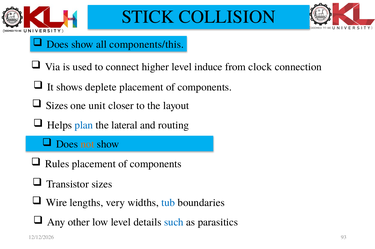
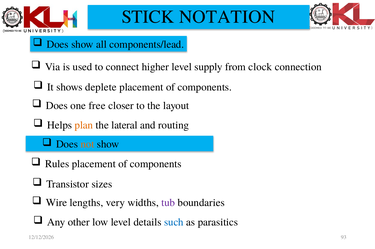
COLLISION: COLLISION -> NOTATION (227, 17)
components/this: components/this -> components/lead (147, 45)
induce: induce -> supply (208, 67)
Sizes: Sizes -> Does (57, 106)
unit: unit -> free (97, 106)
plan colour: blue -> orange (84, 125)
tub colour: blue -> purple (168, 203)
